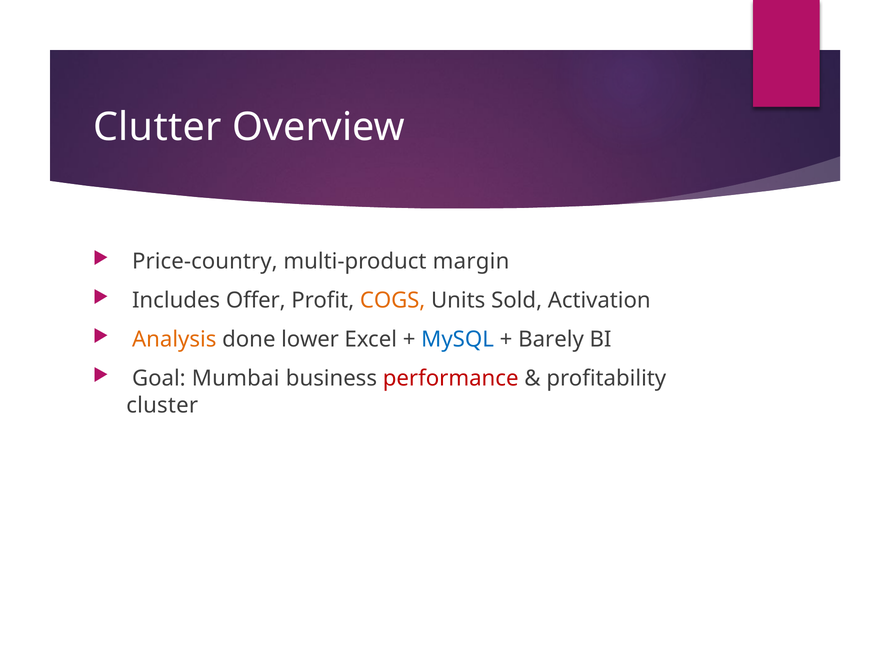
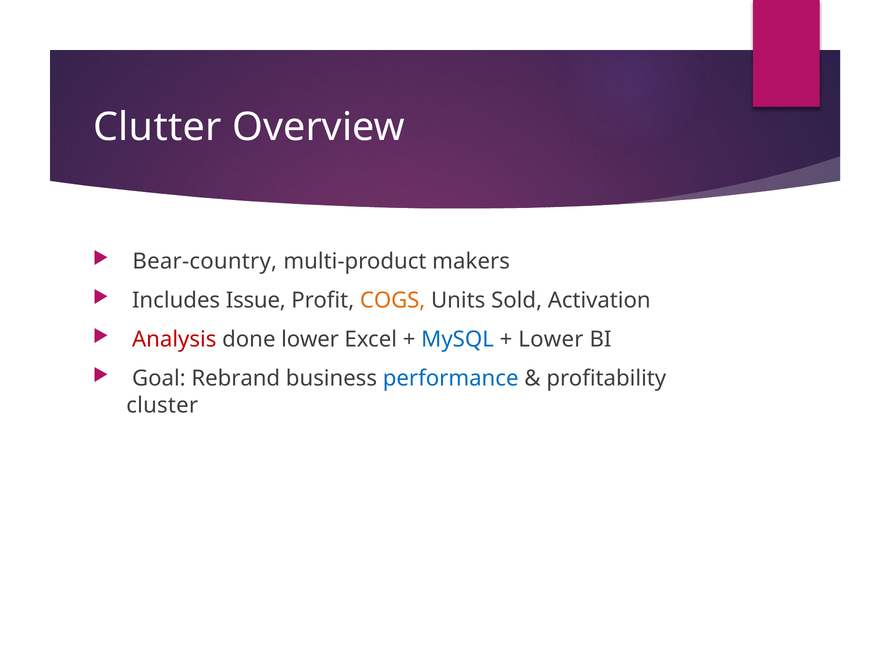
Price-country: Price-country -> Bear-country (205, 261)
margin: margin -> makers (471, 261)
Offer: Offer -> Issue (256, 300)
Analysis colour: orange -> red (174, 339)
Barely: Barely -> Lower (551, 339)
Mumbai: Mumbai -> Rebrand (236, 378)
performance colour: red -> blue (451, 378)
